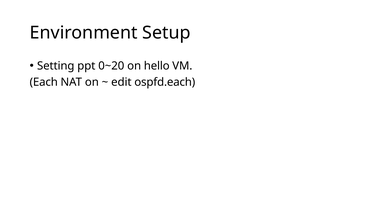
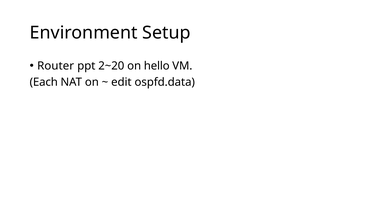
Setting: Setting -> Router (56, 66)
0~20: 0~20 -> 2~20 (111, 66)
ospfd.each: ospfd.each -> ospfd.data (165, 82)
